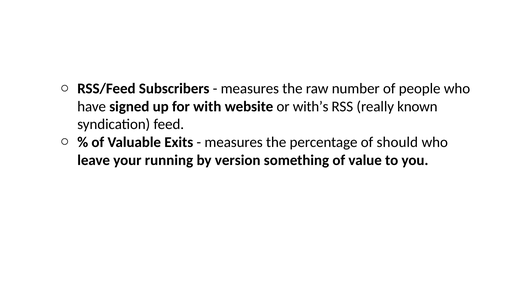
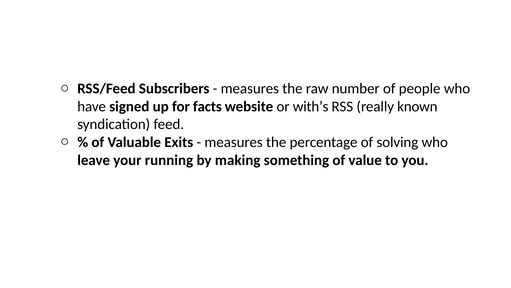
with: with -> facts (207, 106)
should: should -> solving (397, 142)
version: version -> making (238, 160)
